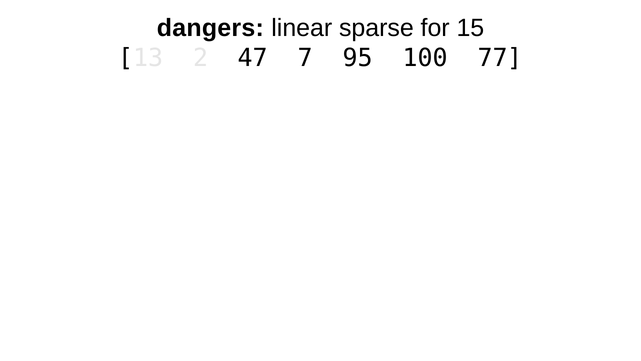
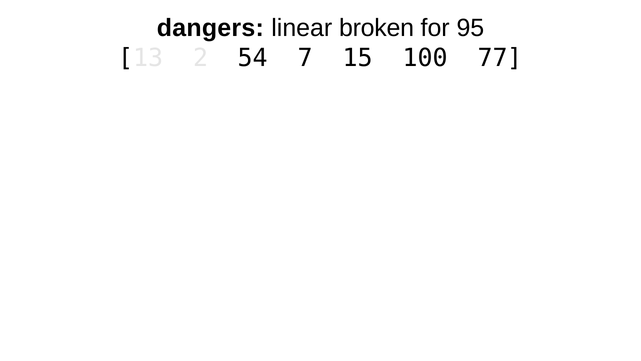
sparse: sparse -> broken (377, 28)
15: 15 -> 95 (470, 28)
47: 47 -> 54 (253, 58)
95: 95 -> 15 (358, 58)
